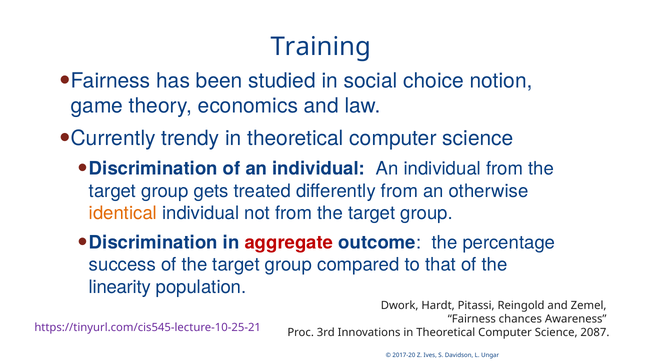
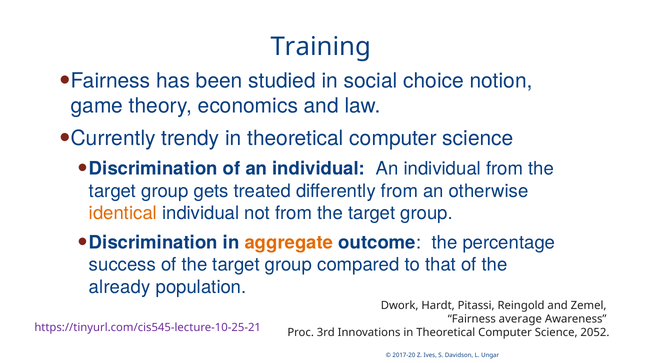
aggregate colour: red -> orange (289, 242)
linearity: linearity -> already (120, 287)
chances: chances -> average (520, 319)
2087: 2087 -> 2052 (595, 332)
